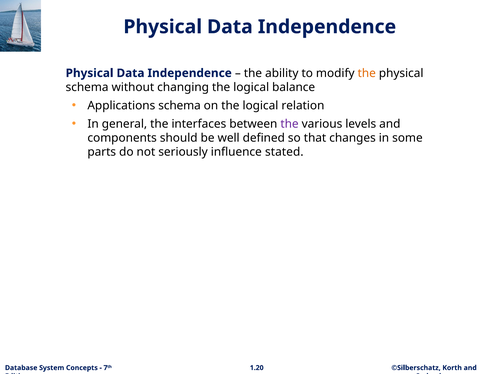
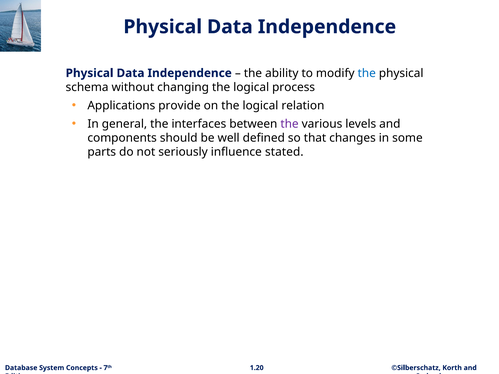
the colour: orange -> blue (367, 73)
balance: balance -> process (294, 87)
Applications schema: schema -> provide (179, 106)
